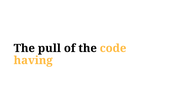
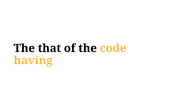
pull: pull -> that (49, 48)
